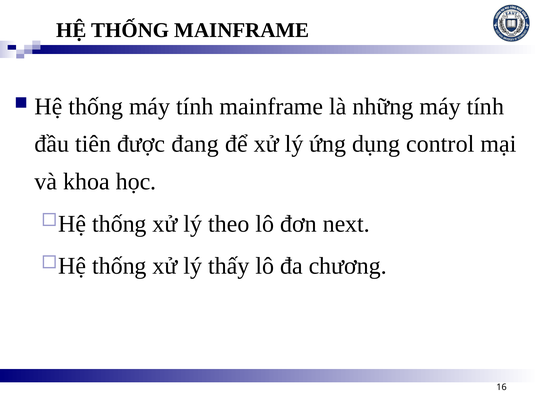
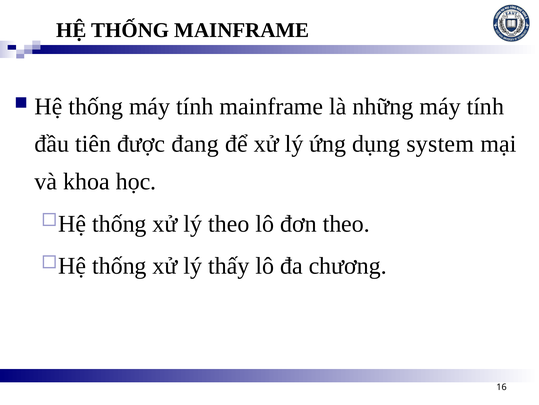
control: control -> system (440, 144)
đơn next: next -> theo (346, 223)
